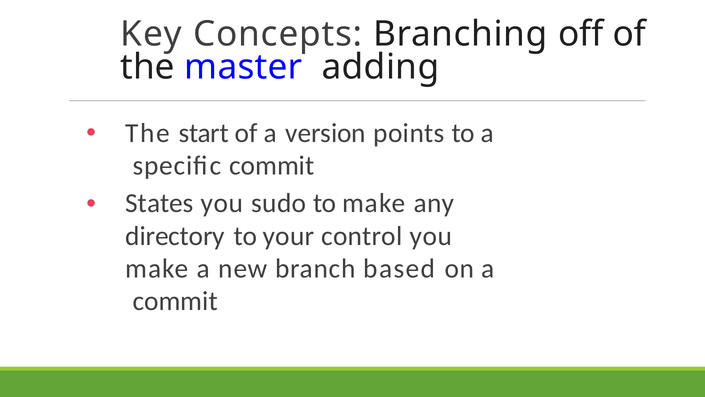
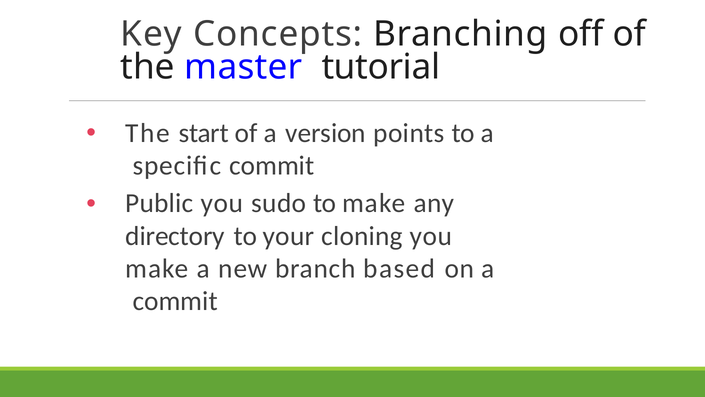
adding: adding -> tutorial (381, 67)
States: States -> Public (159, 203)
control: control -> cloning (362, 236)
